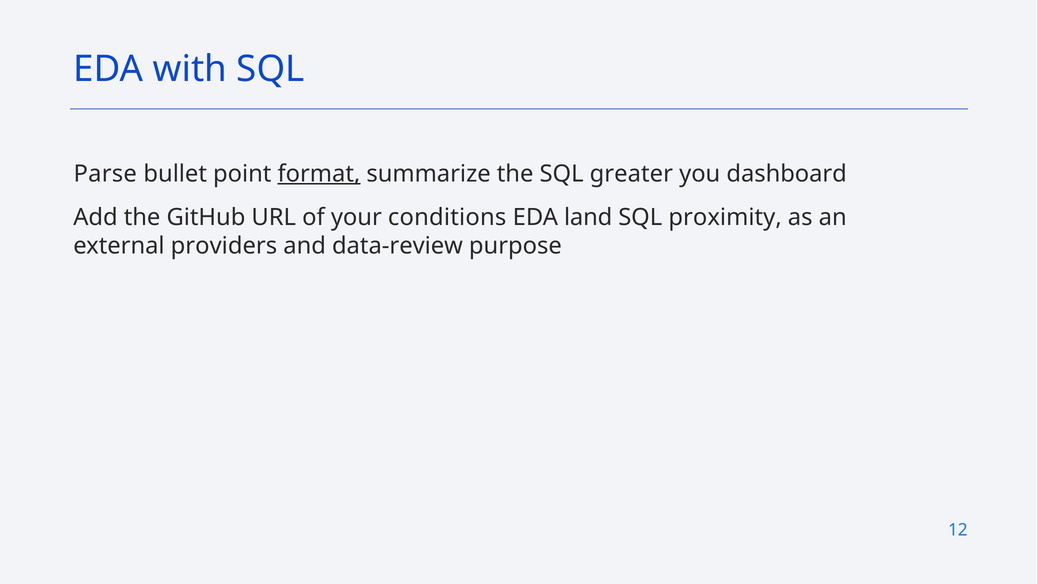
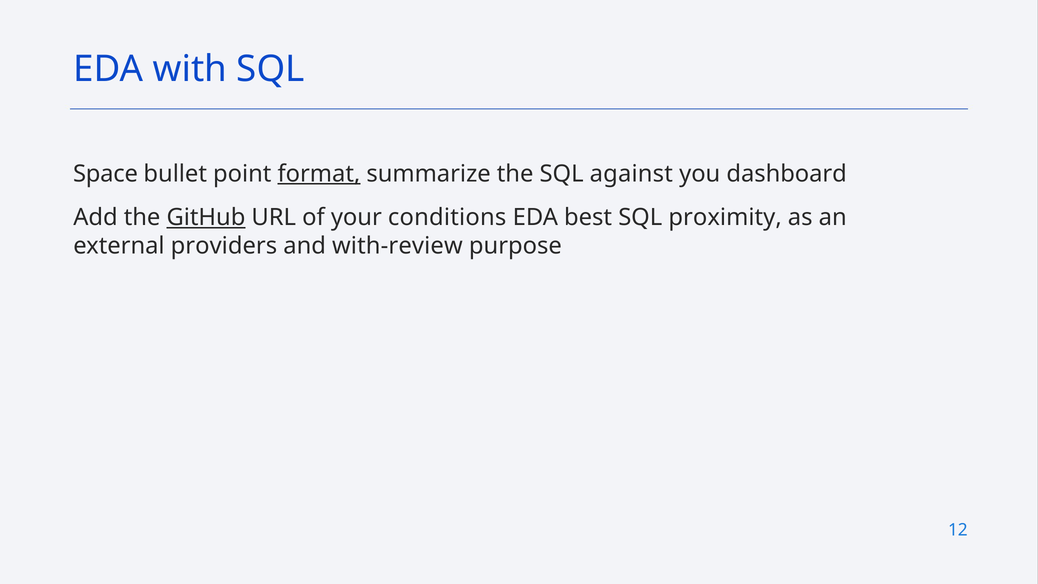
Parse: Parse -> Space (105, 174)
greater: greater -> against (631, 174)
GitHub underline: none -> present (206, 217)
land: land -> best (588, 217)
data-review: data-review -> with-review (397, 246)
